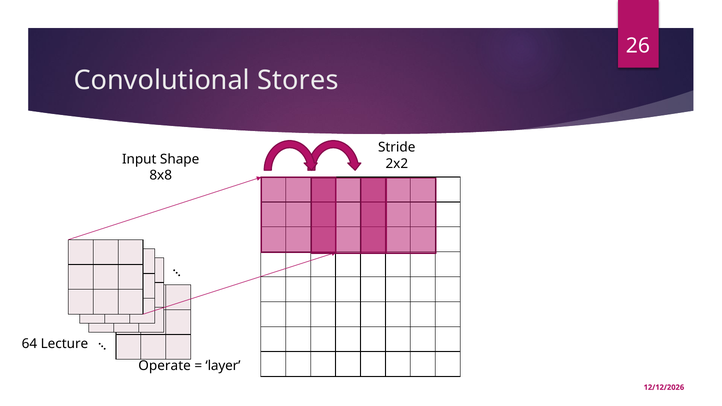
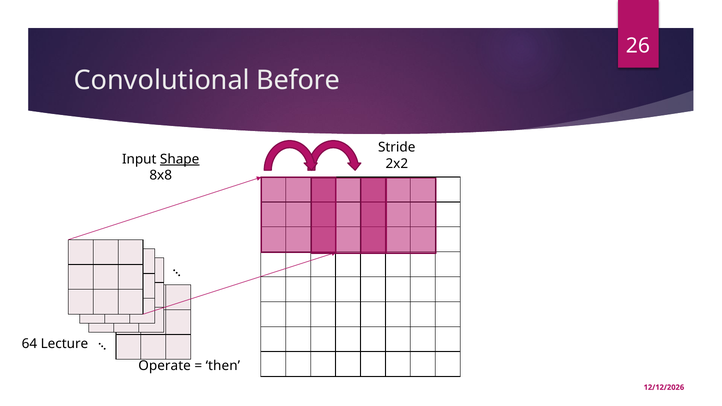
Stores: Stores -> Before (298, 80)
Shape underline: none -> present (180, 159)
layer: layer -> then (223, 366)
